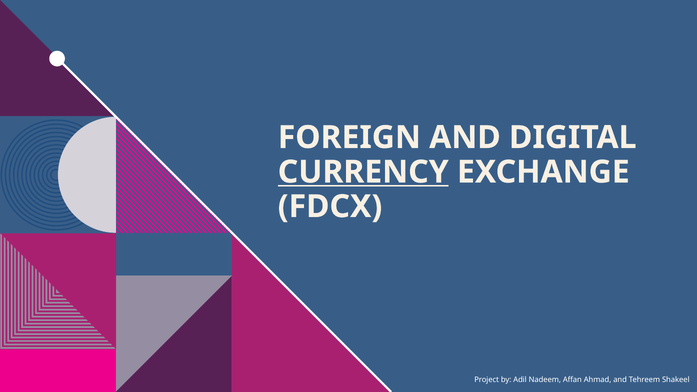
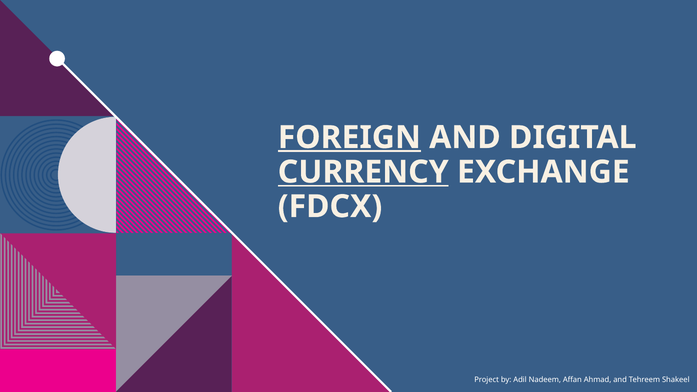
FOREIGN underline: none -> present (349, 137)
